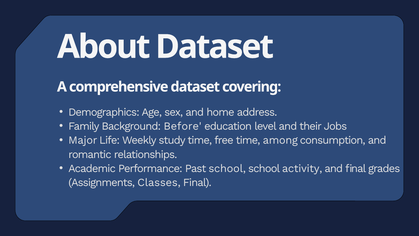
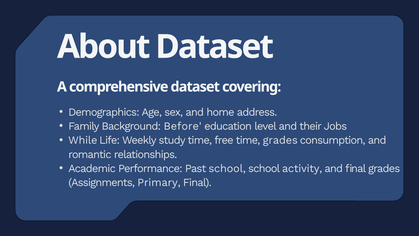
Major: Major -> While (83, 140)
time among: among -> grades (280, 140)
Classes: Classes -> Primary (159, 182)
